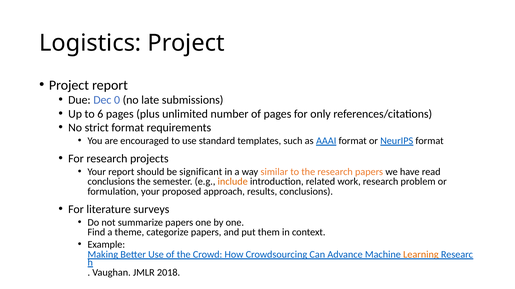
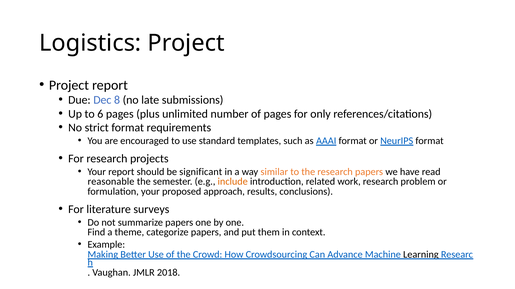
0: 0 -> 8 (117, 100)
conclusions: conclusions -> reasonable (111, 182)
Learning colour: orange -> black (421, 255)
